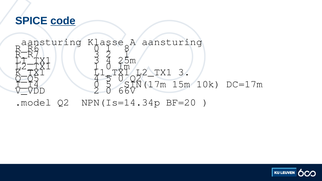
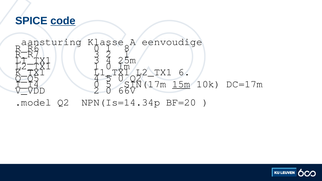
A aansturing: aansturing -> eenvoudige (172, 42)
L2_TX1 3: 3 -> 6 (184, 72)
15m underline: none -> present (181, 84)
